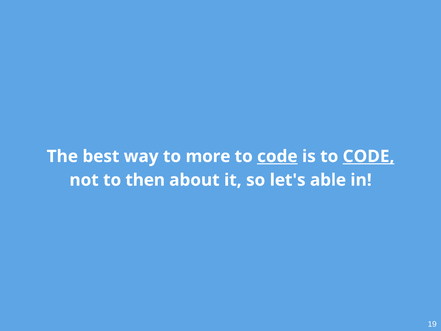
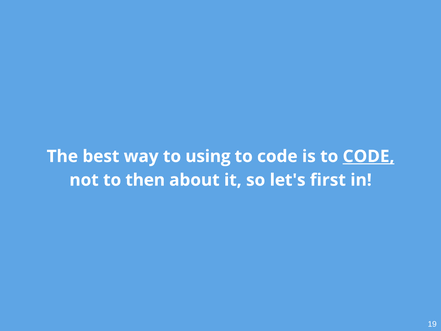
more: more -> using (208, 156)
code underline: present -> none (277, 156)
able: able -> first (328, 180)
